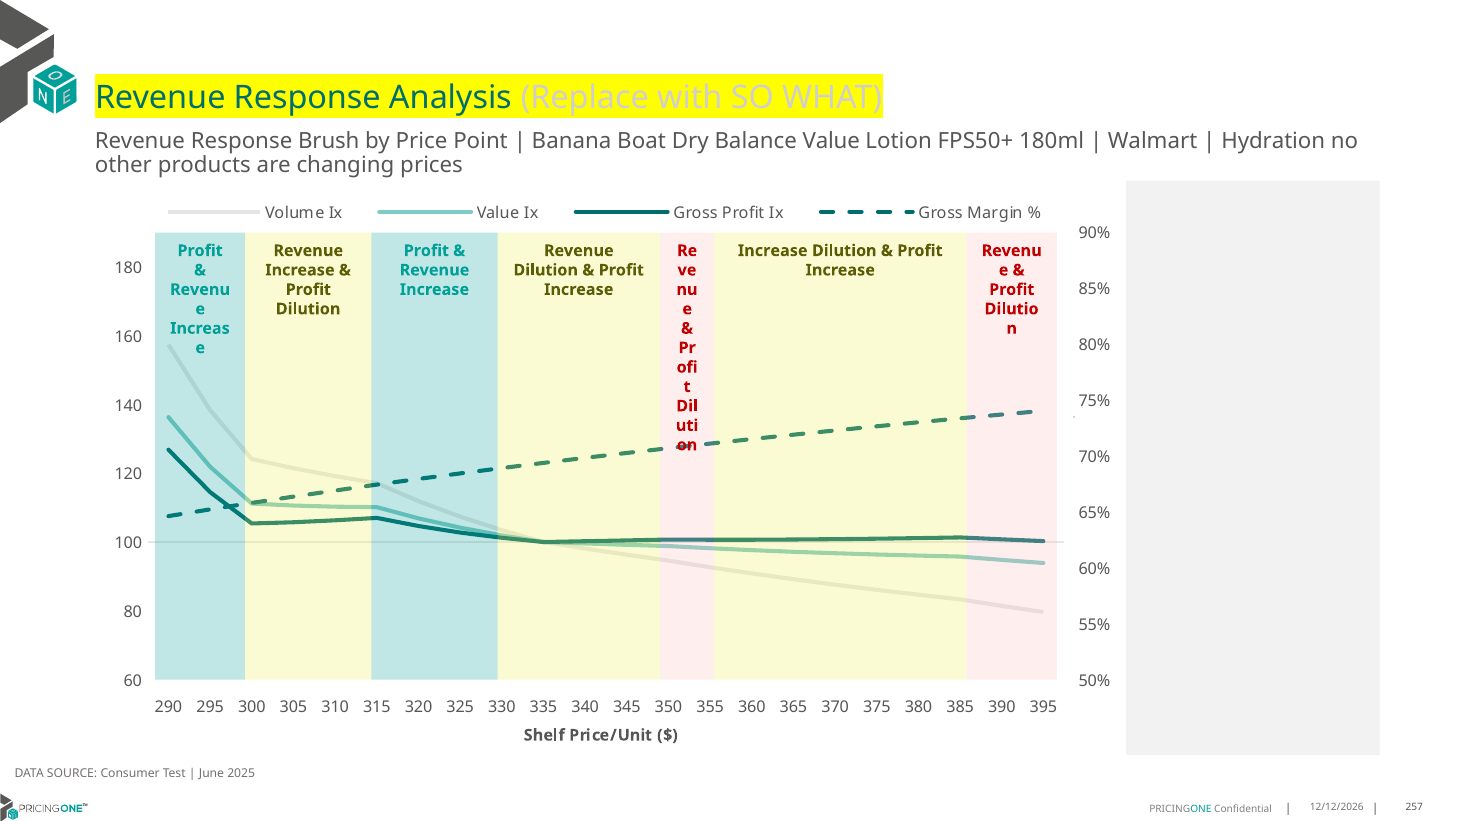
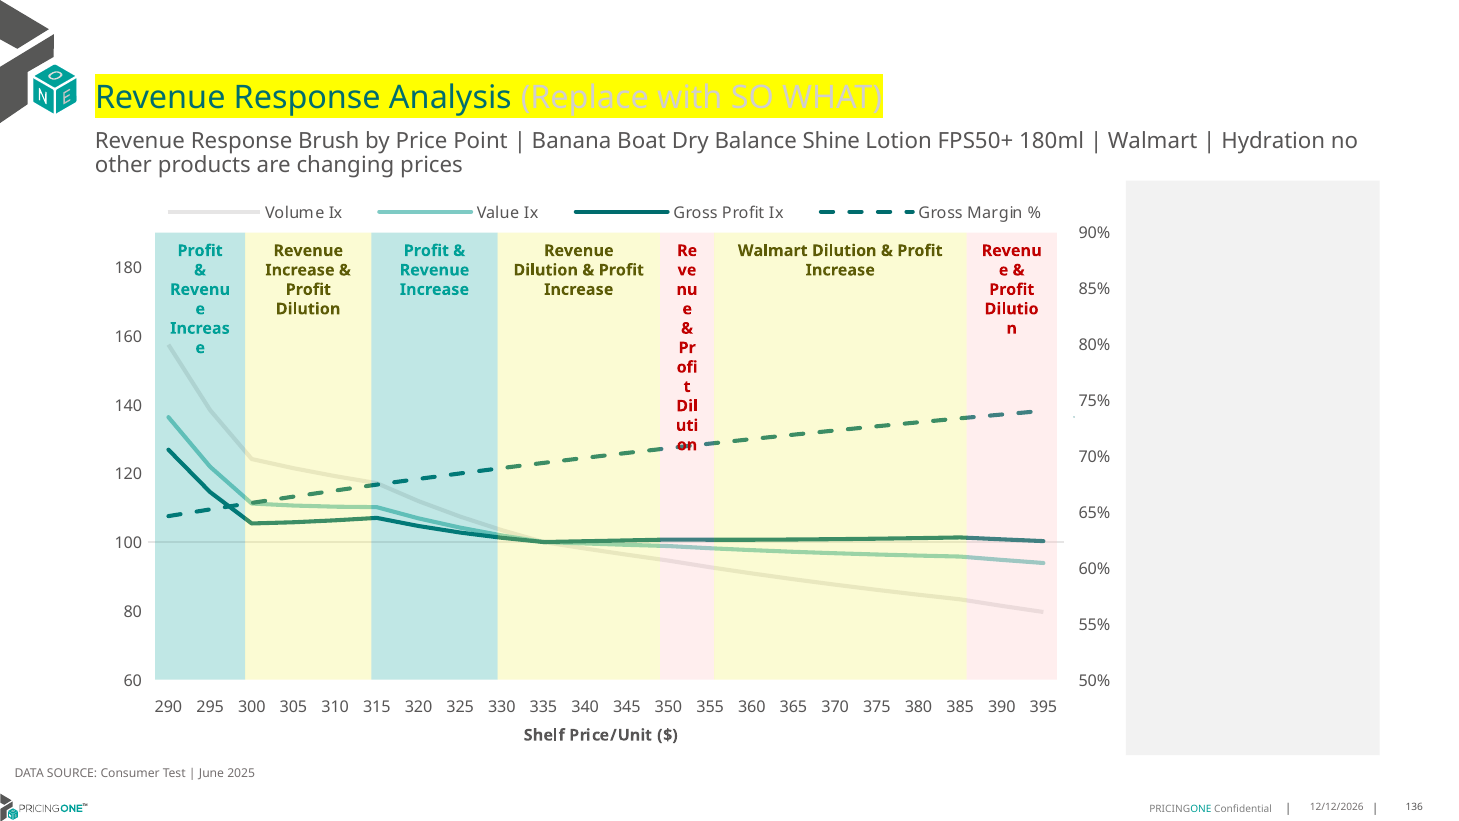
Balance Value: Value -> Shine (831, 141)
Increase: Increase -> Walmart (773, 251)
257: 257 -> 136 (1414, 807)
